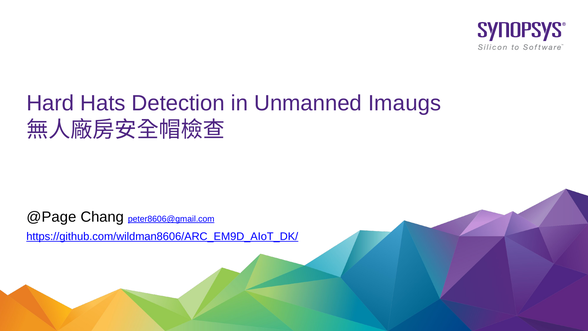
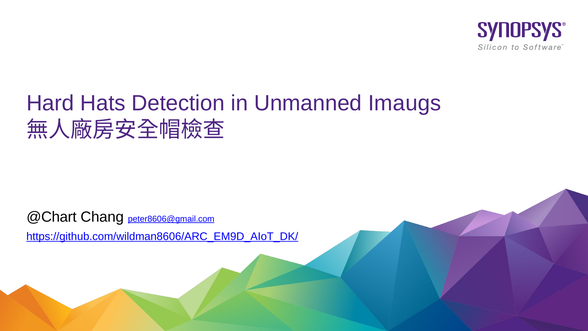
@Page: @Page -> @Chart (52, 217)
